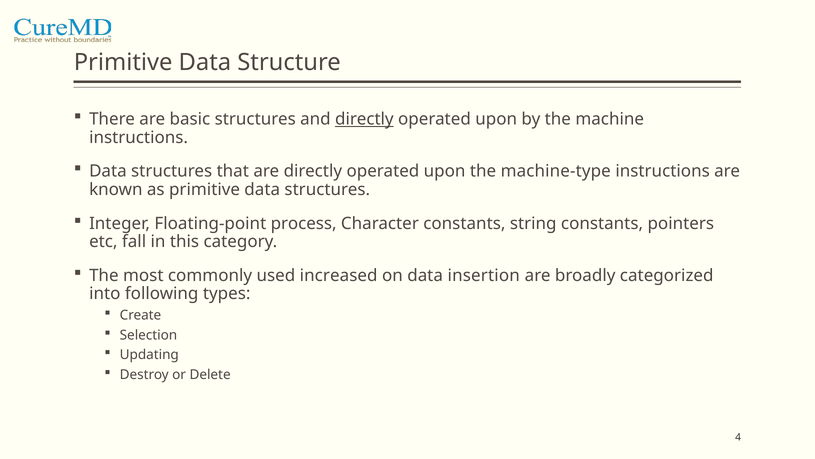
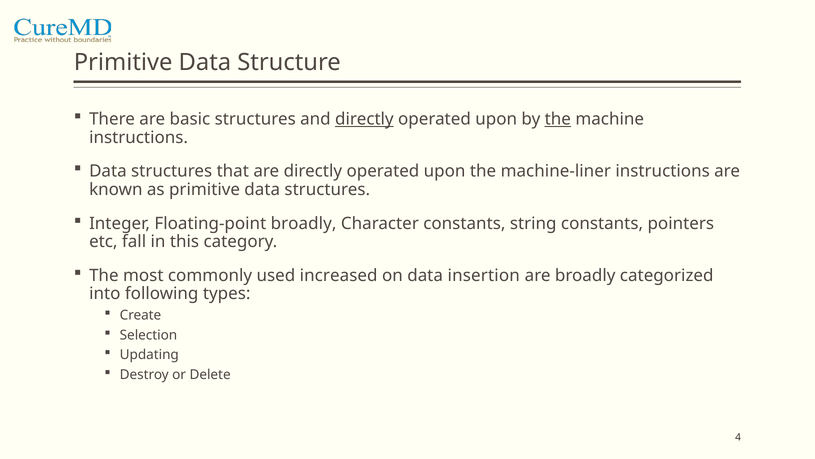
the underline: none -> present (558, 119)
machine-type: machine-type -> machine-liner (556, 171)
Floating-point process: process -> broadly (304, 223)
